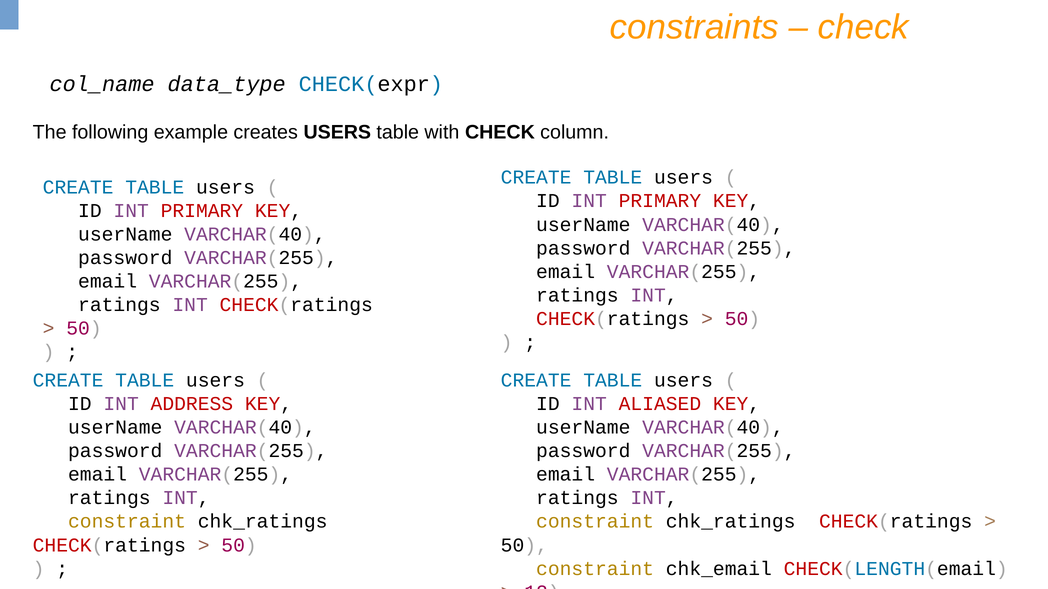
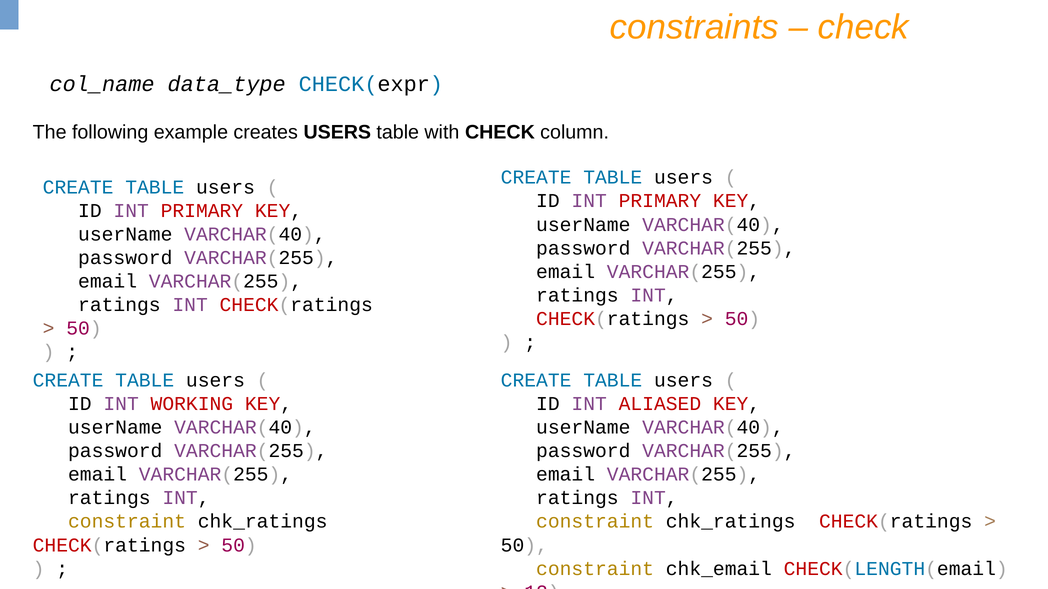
ADDRESS: ADDRESS -> WORKING (192, 404)
